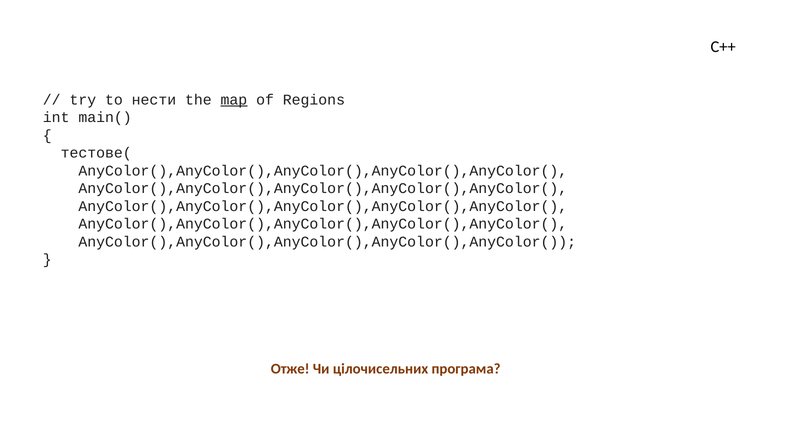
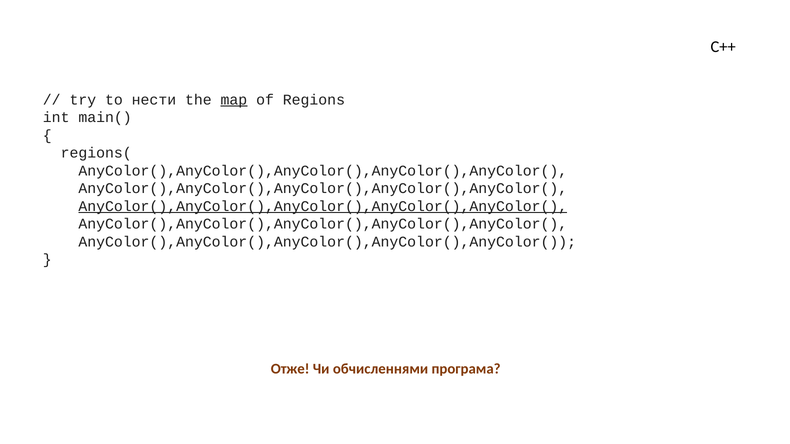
тестове(: тестове( -> regions( (96, 153)
AnyColor(),AnyColor(),AnyColor(),AnyColor(),AnyColor( underline: none -> present (323, 206)
цілочисельних: цілочисельних -> обчисленнями (381, 369)
